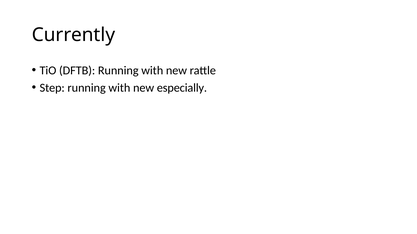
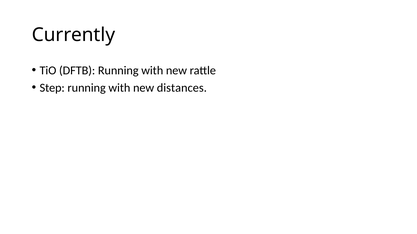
especially: especially -> distances (182, 88)
